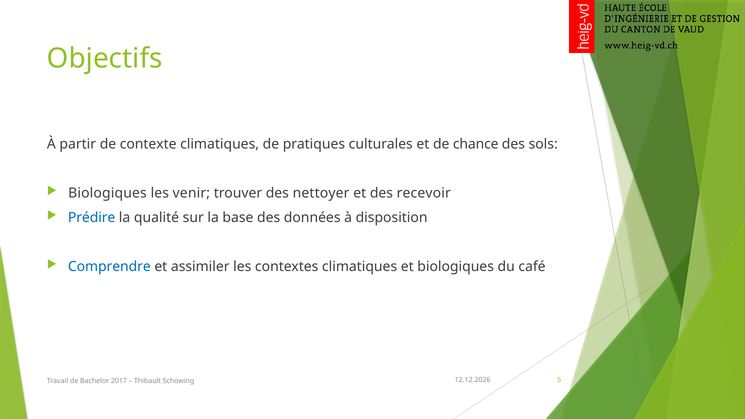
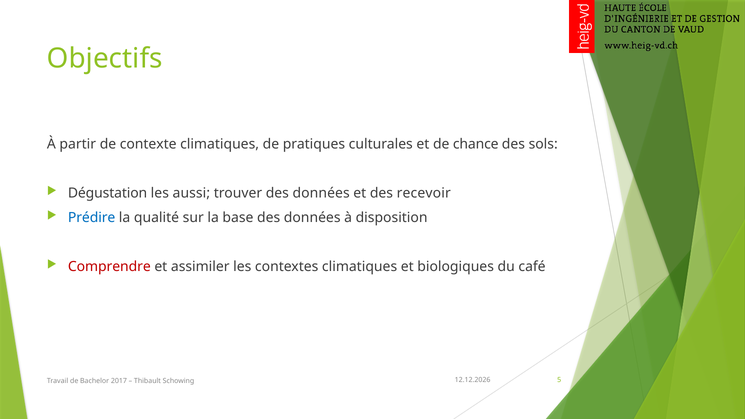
Biologiques: Biologiques -> Dégustation (108, 193)
venir: venir -> aussi (191, 193)
trouver des nettoyer: nettoyer -> données (321, 193)
Comprendre colour: blue -> red (109, 267)
